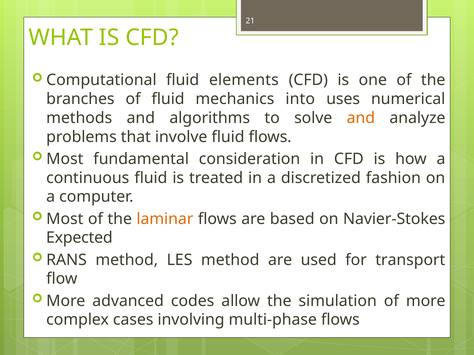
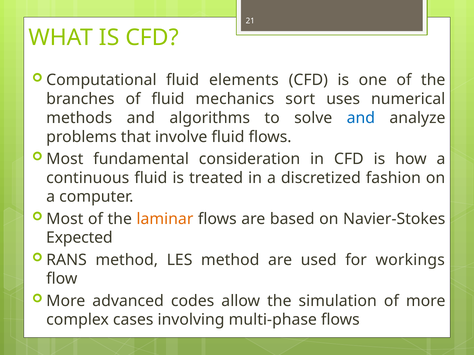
into: into -> sort (300, 99)
and colour: orange -> blue (361, 118)
transport: transport -> workings (410, 260)
